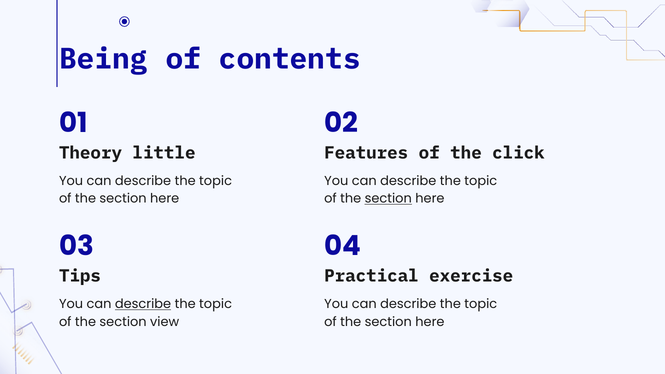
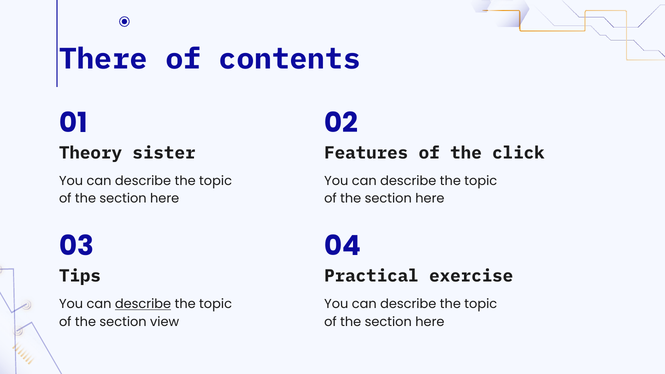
Being: Being -> There (103, 59)
little: little -> sister (164, 153)
section underline: present -> none (388, 199)
